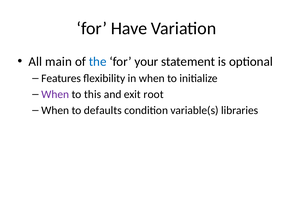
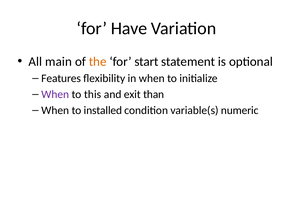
the colour: blue -> orange (98, 61)
your: your -> start (146, 61)
root: root -> than (154, 94)
defaults: defaults -> installed (103, 110)
libraries: libraries -> numeric (240, 110)
